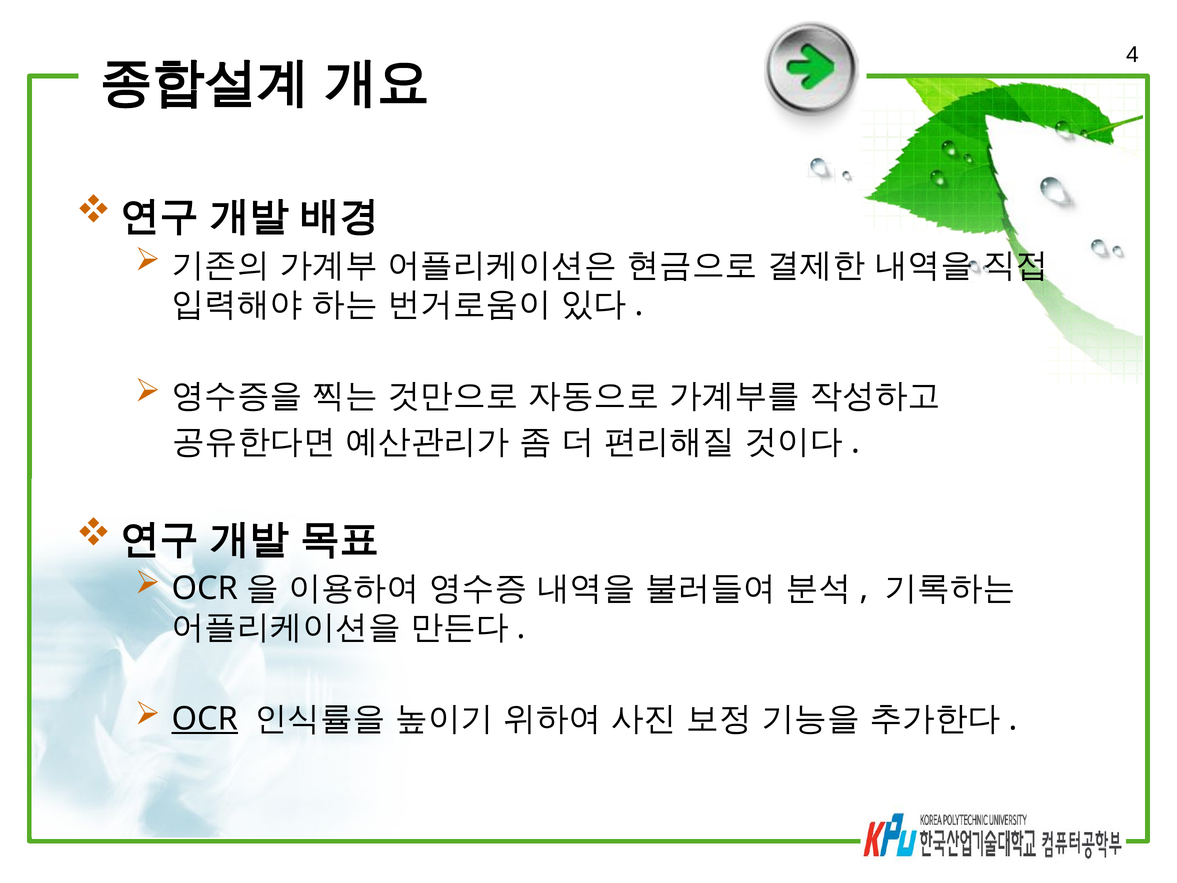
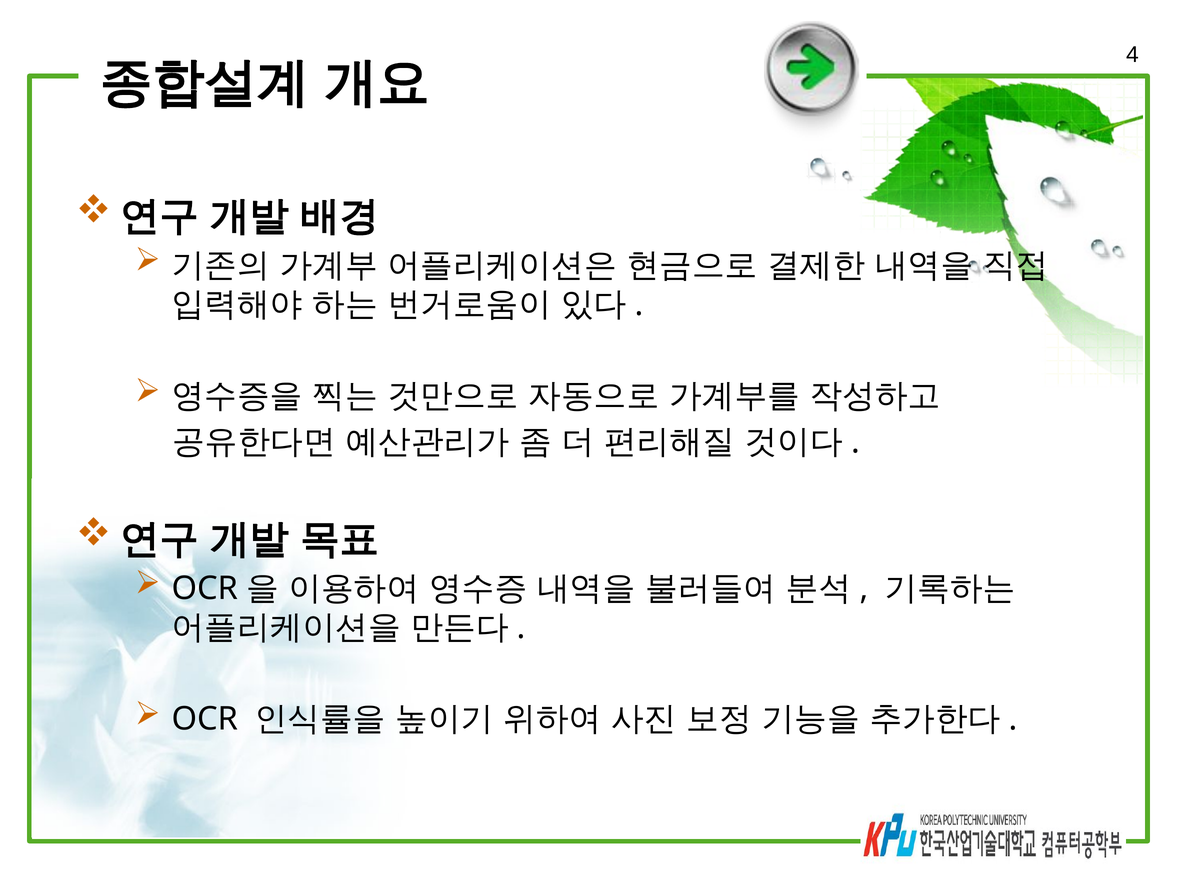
OCR underline: present -> none (205, 719)
